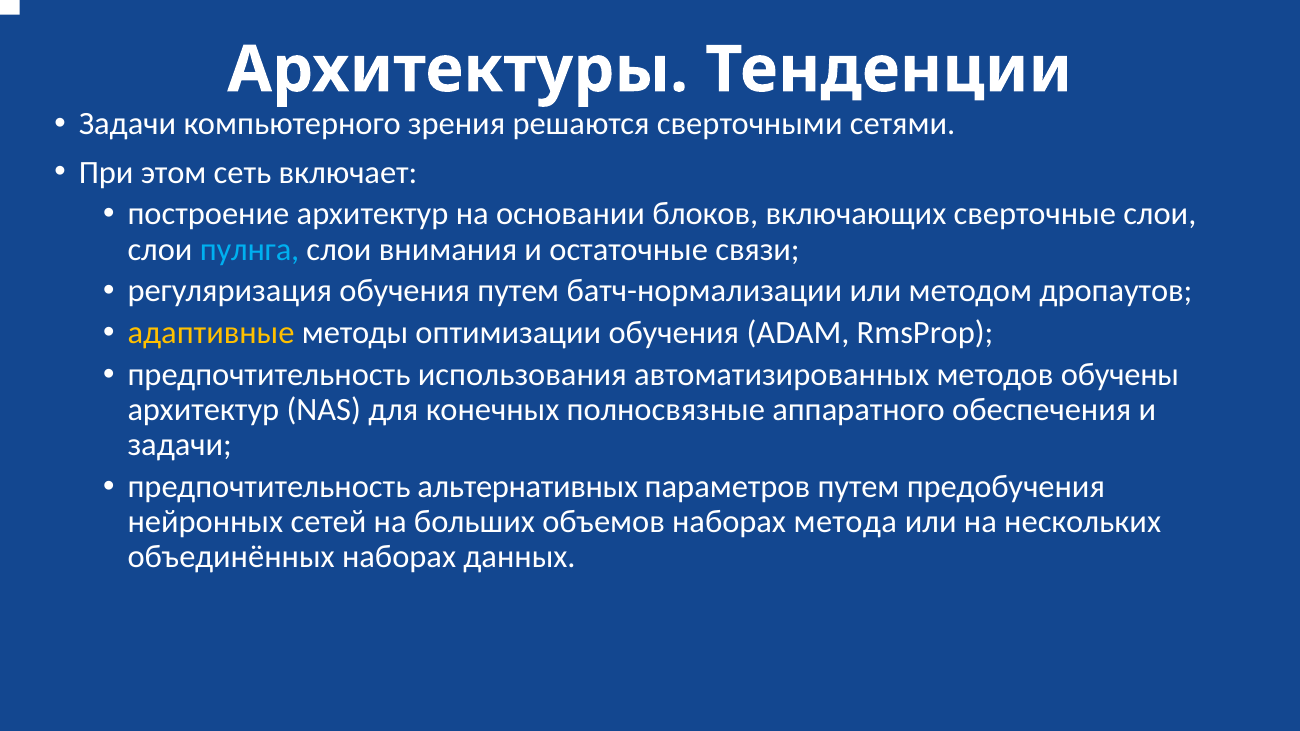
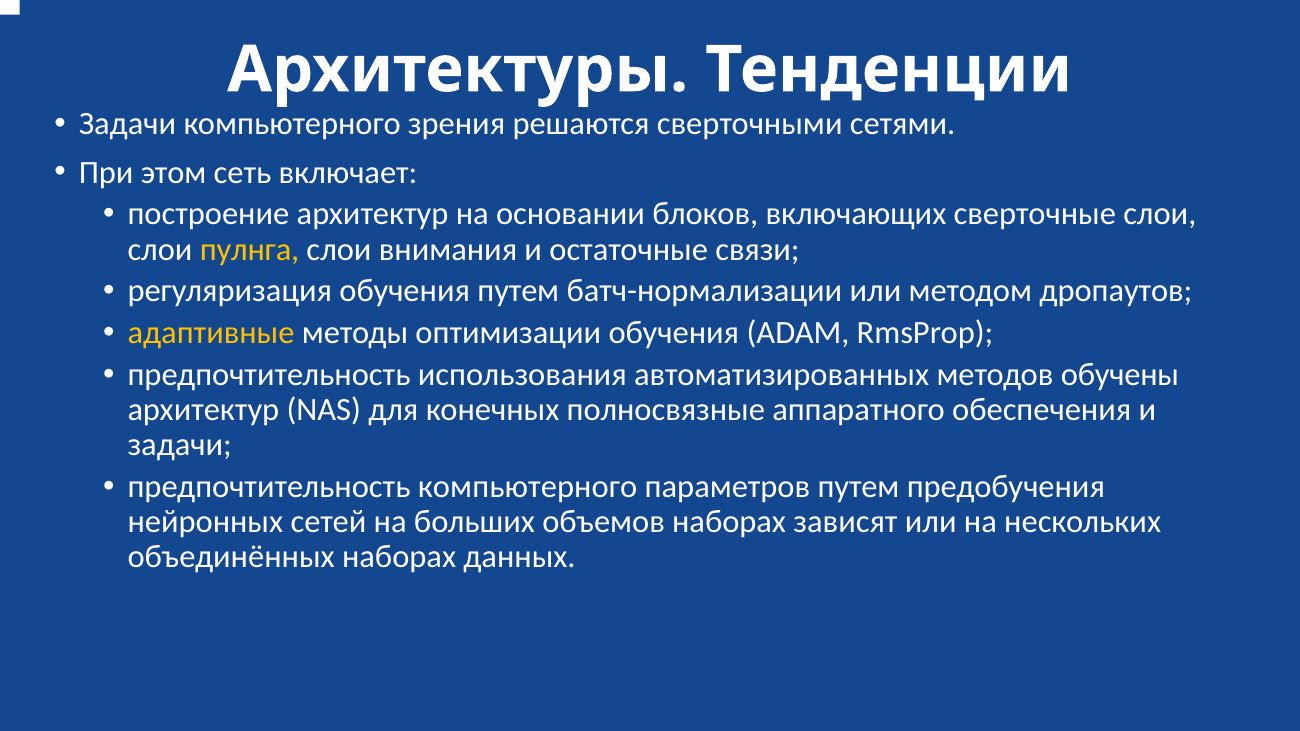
пулнга colour: light blue -> yellow (250, 249)
предпочтительность альтернативных: альтернативных -> компьютерного (528, 487)
метода: метода -> зависят (845, 522)
